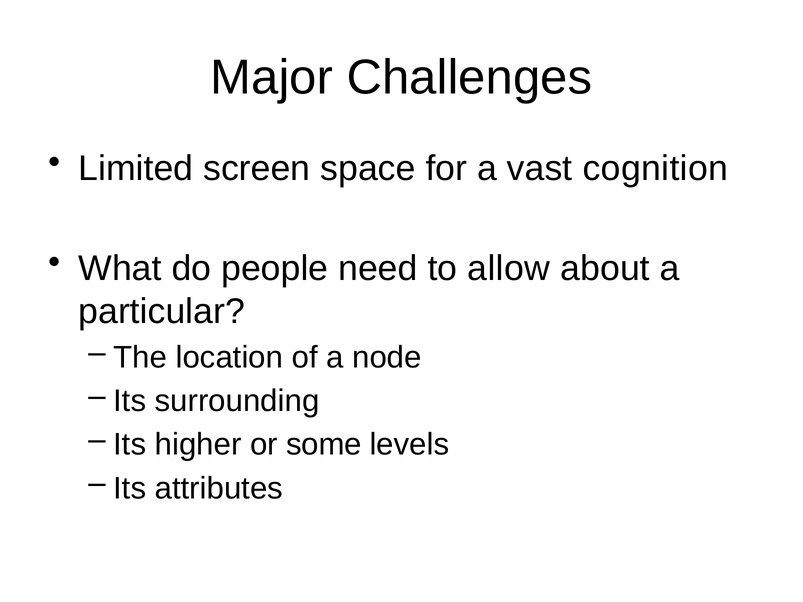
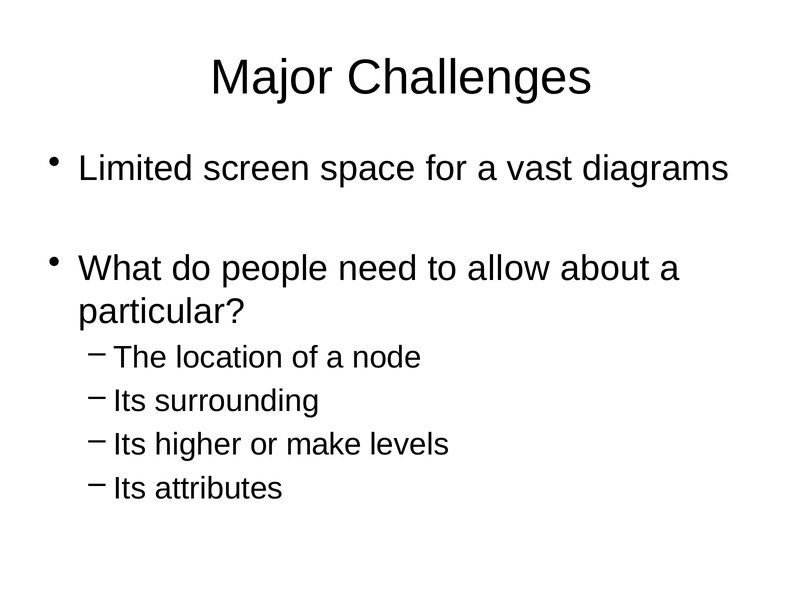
cognition: cognition -> diagrams (656, 168)
some: some -> make (324, 445)
